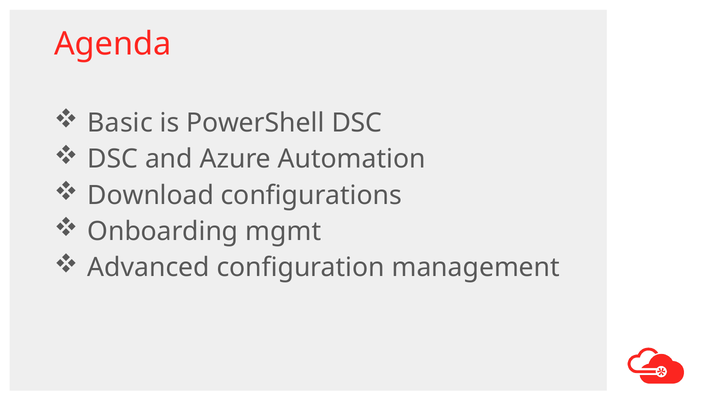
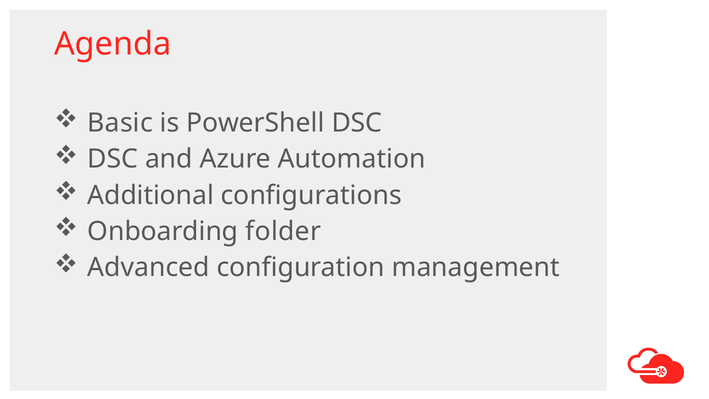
Download: Download -> Additional (151, 195)
mgmt: mgmt -> folder (283, 231)
